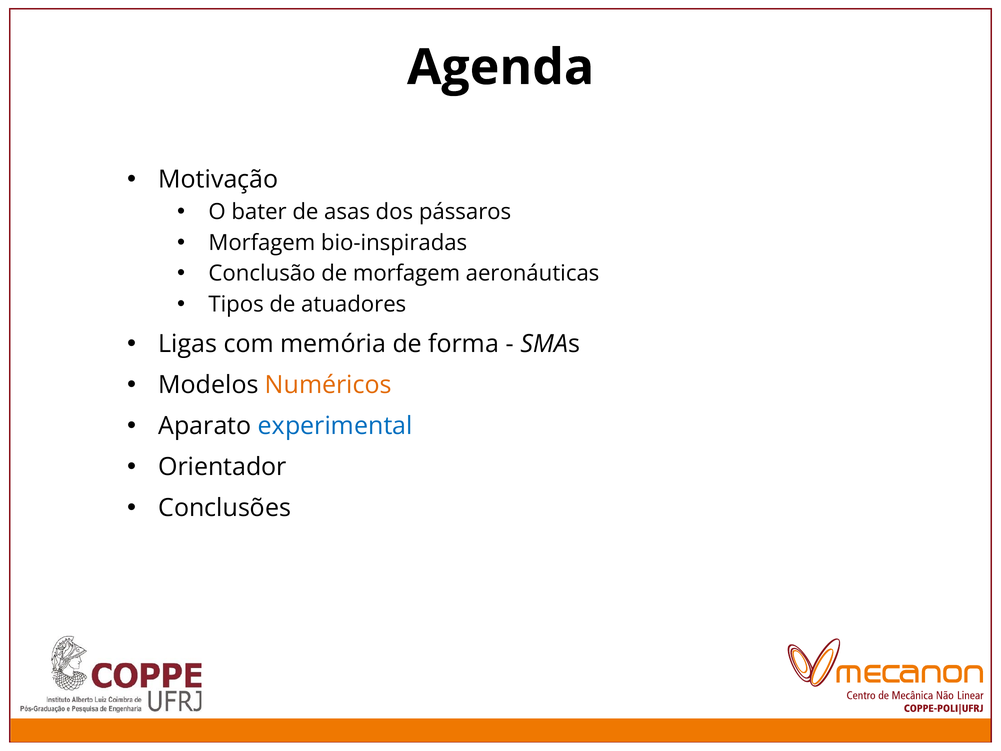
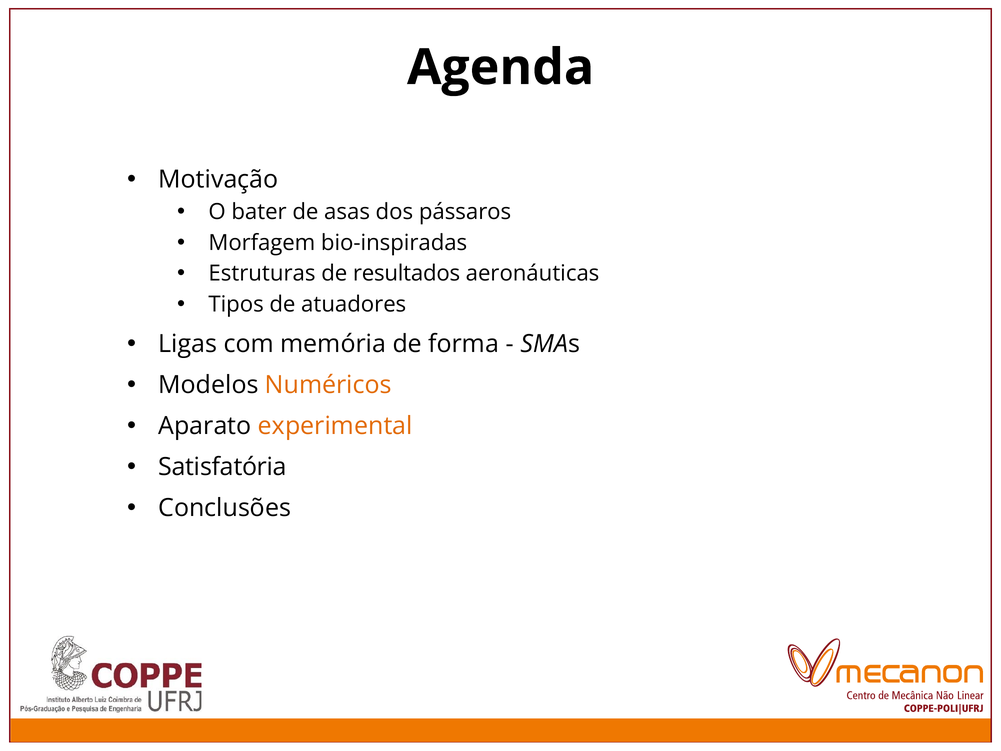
Conclusão: Conclusão -> Estruturas (262, 273)
de morfagem: morfagem -> resultados (407, 273)
experimental colour: blue -> orange (335, 426)
Orientador: Orientador -> Satisfatória (223, 467)
